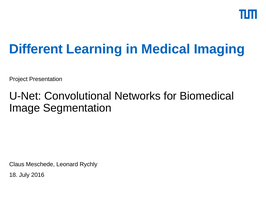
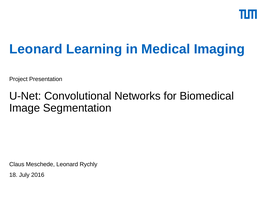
Different: Different -> Leonard (36, 49)
